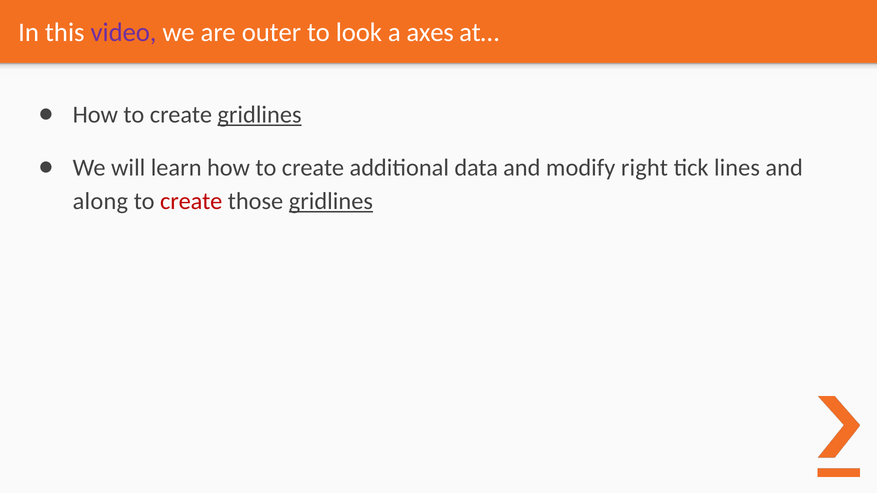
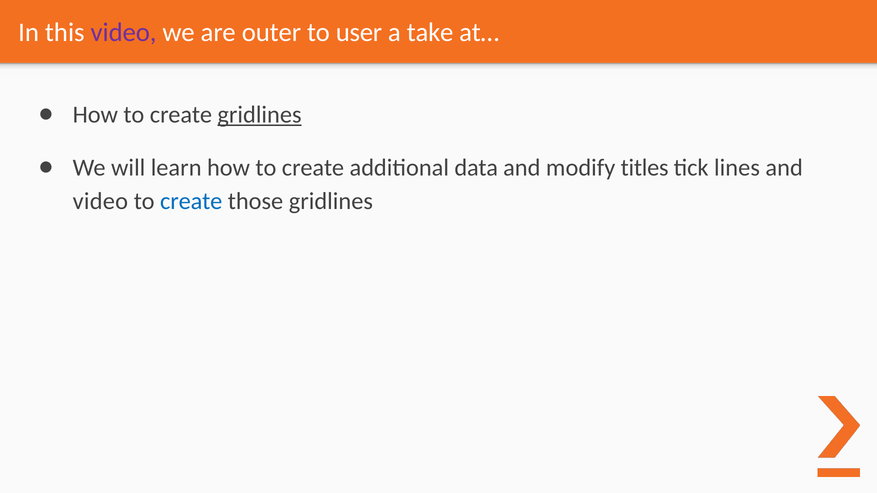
look: look -> user (359, 32)
axes: axes -> take (430, 32)
right: right -> titles (645, 168)
along: along -> video (100, 201)
create colour: red -> blue (191, 201)
gridlines underline: present -> none (331, 201)
